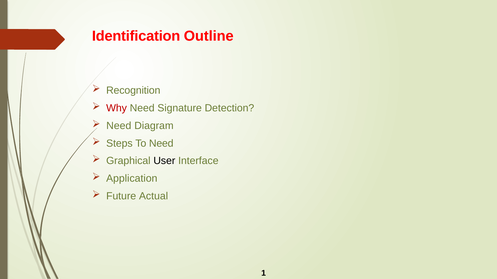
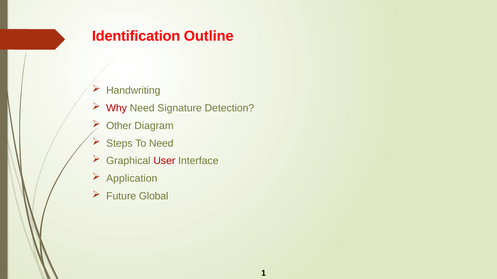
Recognition: Recognition -> Handwriting (133, 91)
Need: Need -> Other (119, 126)
User colour: black -> red (164, 161)
Actual: Actual -> Global (154, 196)
